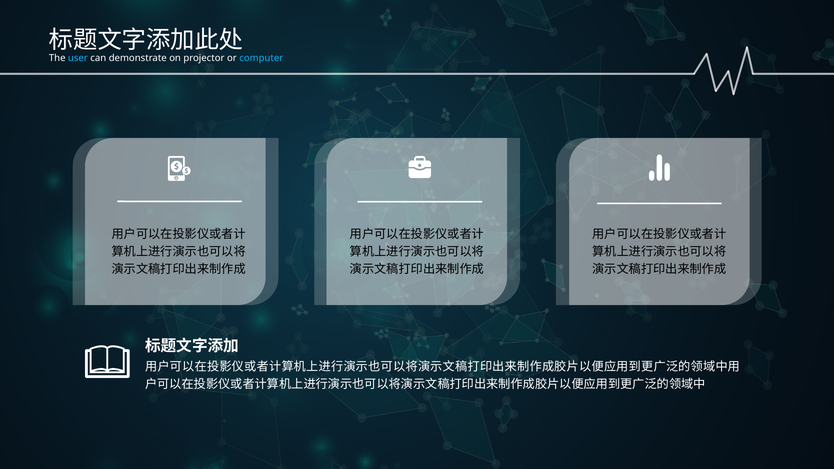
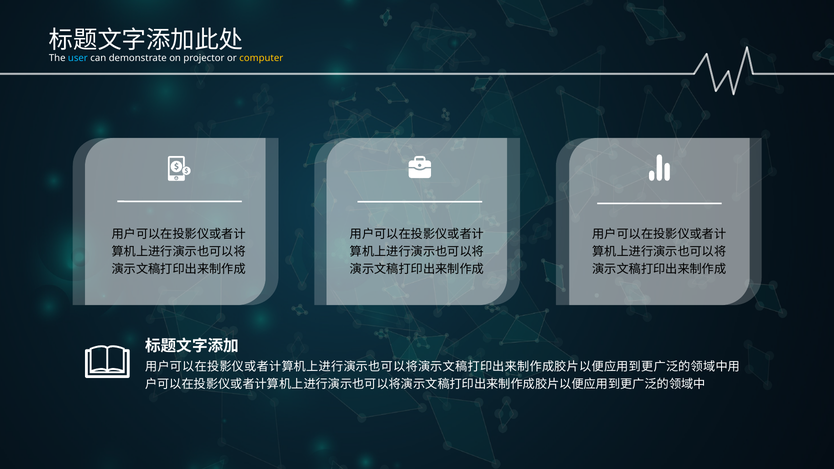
computer colour: light blue -> yellow (261, 58)
